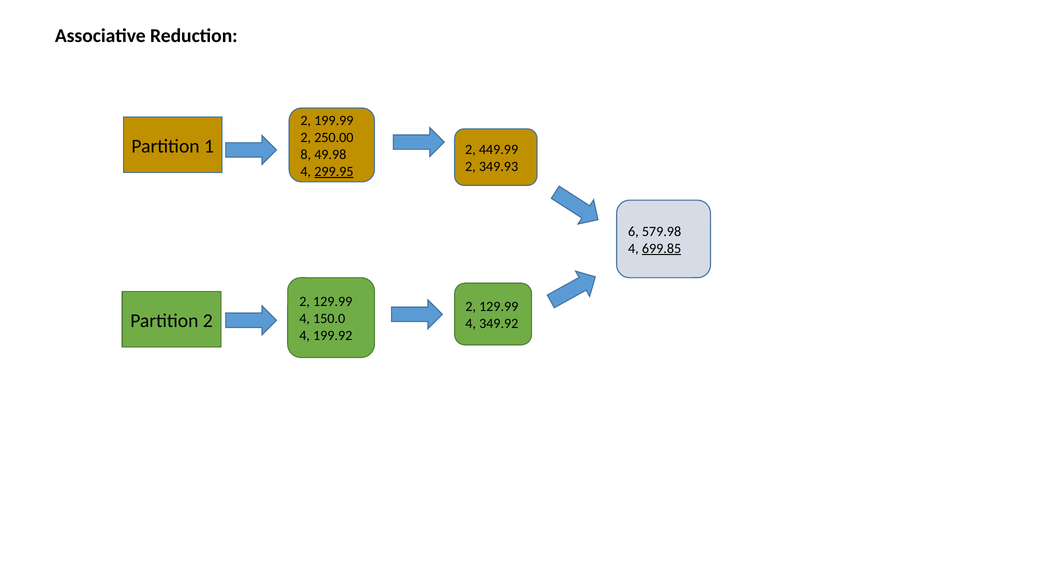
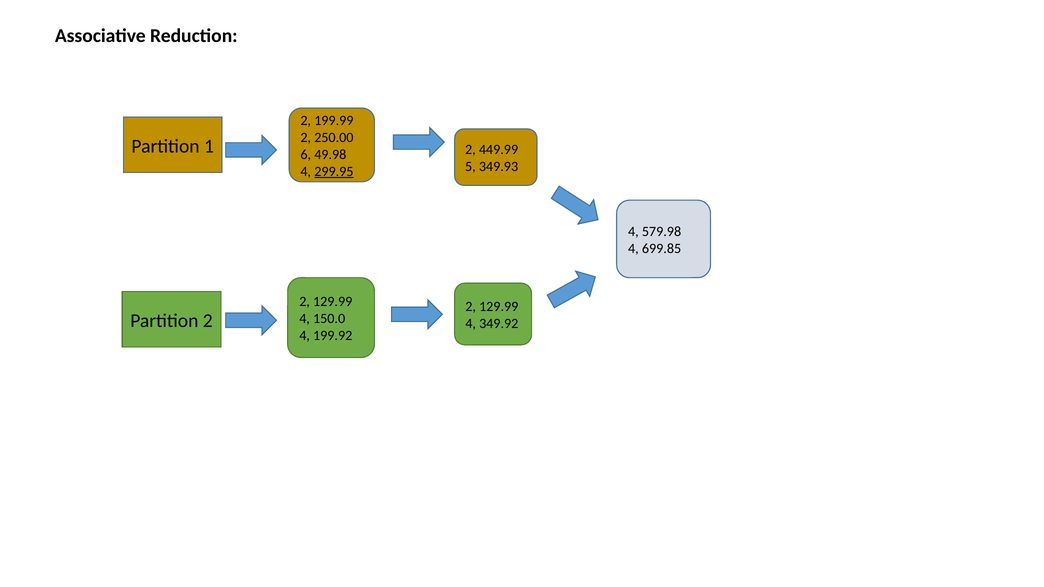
8: 8 -> 6 (306, 154)
2: 2 -> 5 (470, 167)
6: 6 -> 4 (633, 232)
699.85 underline: present -> none (662, 249)
